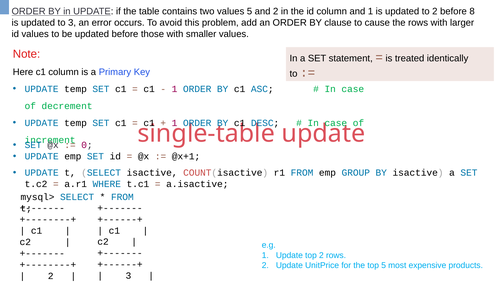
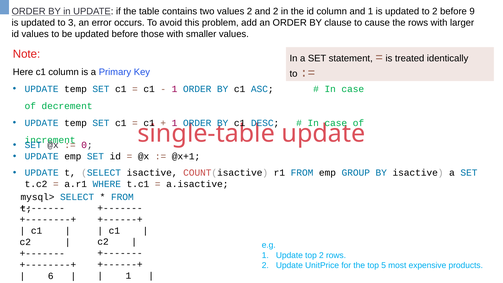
values 5: 5 -> 2 (250, 11)
8: 8 -> 9 (472, 11)
3: 3 -> 1 (128, 276)
2: 2 -> 6 (51, 276)
